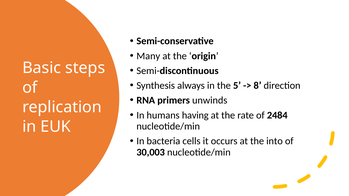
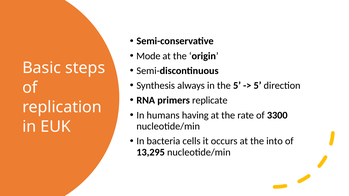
Many: Many -> Mode (148, 56)
8: 8 -> 5 (257, 86)
unwinds: unwinds -> replicate (210, 101)
2484: 2484 -> 3300 (277, 115)
30,003: 30,003 -> 13,295 (151, 153)
